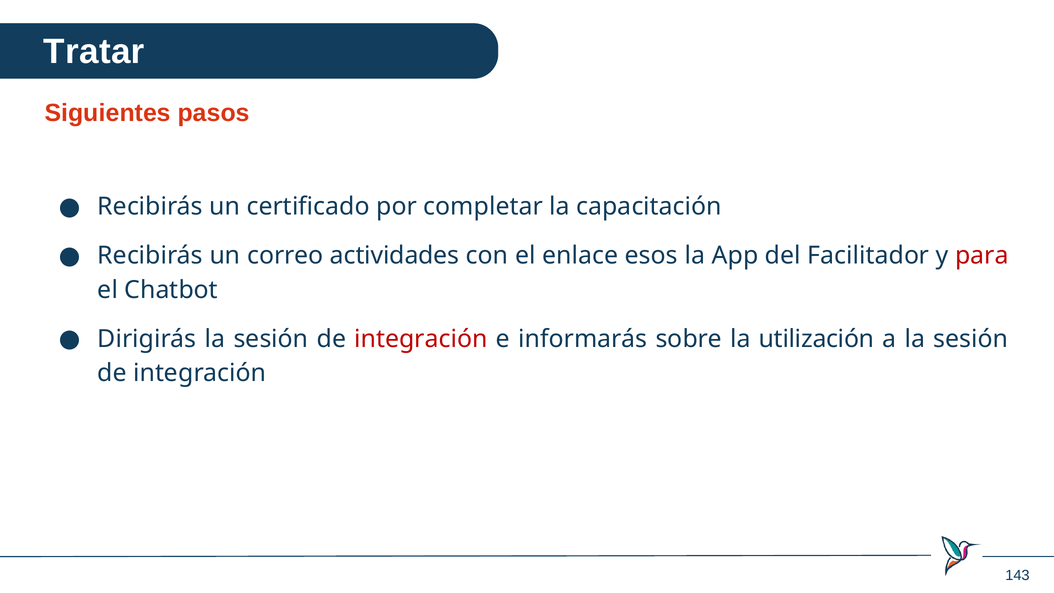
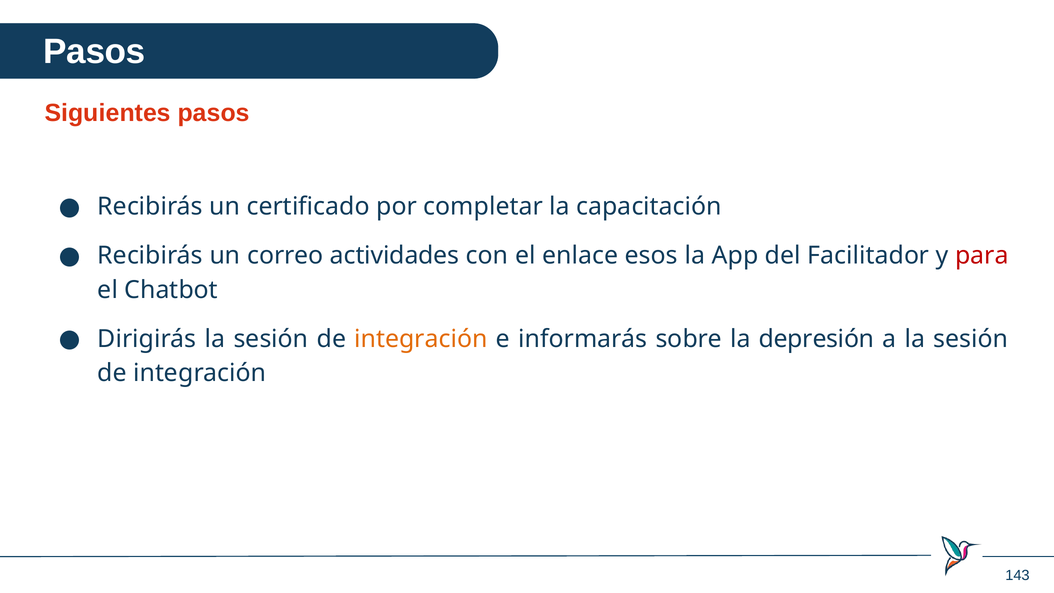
Tratar: Tratar -> Pasos (94, 52)
integración colour: red -> orange (421, 339)
utilización: utilización -> depresión (816, 339)
